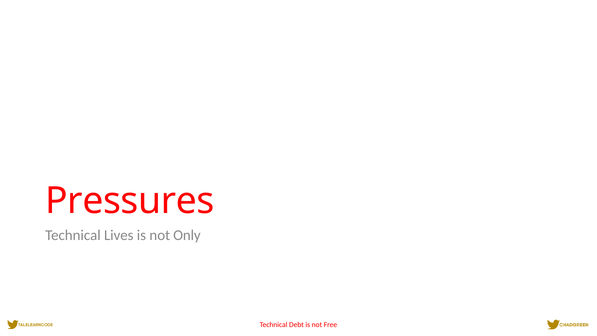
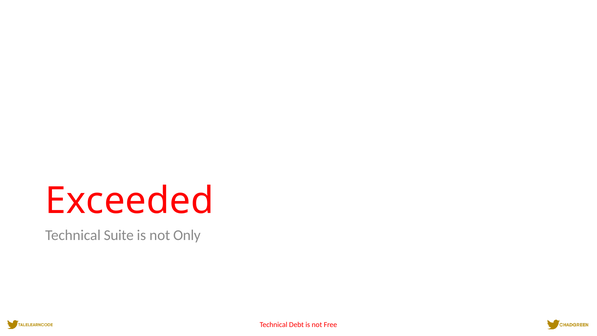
Pressures: Pressures -> Exceeded (129, 201)
Lives: Lives -> Suite (119, 235)
